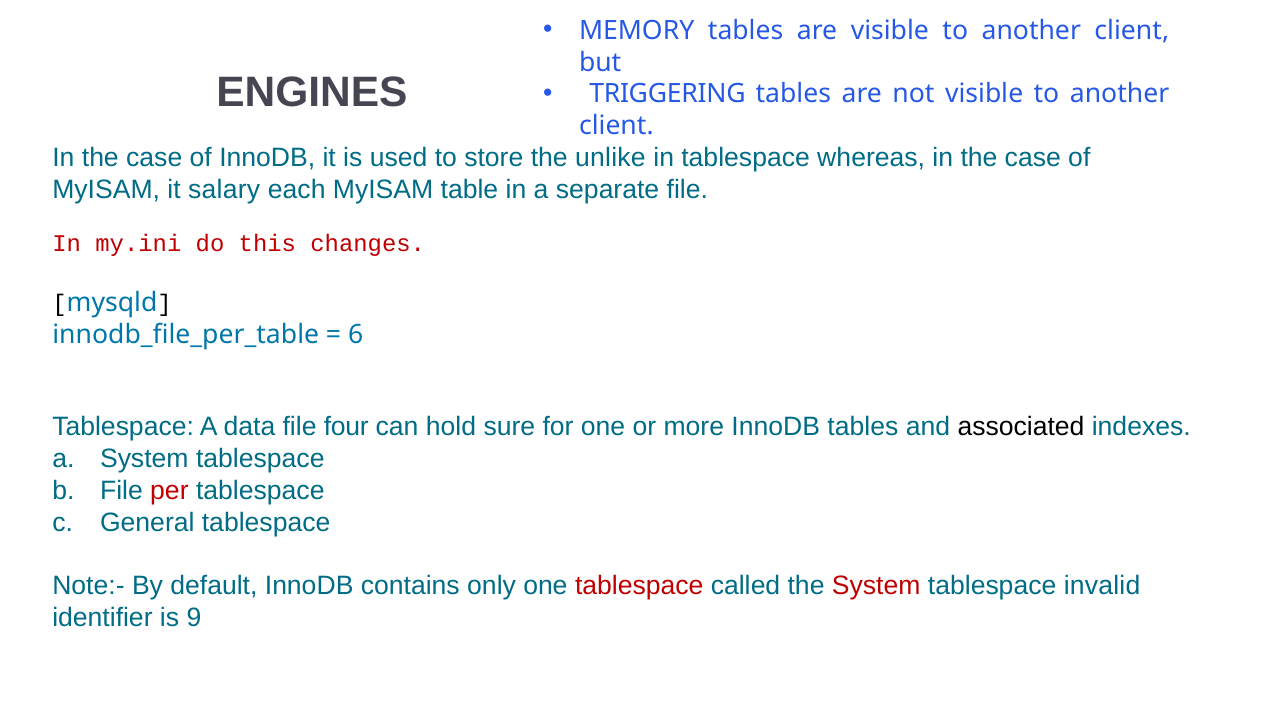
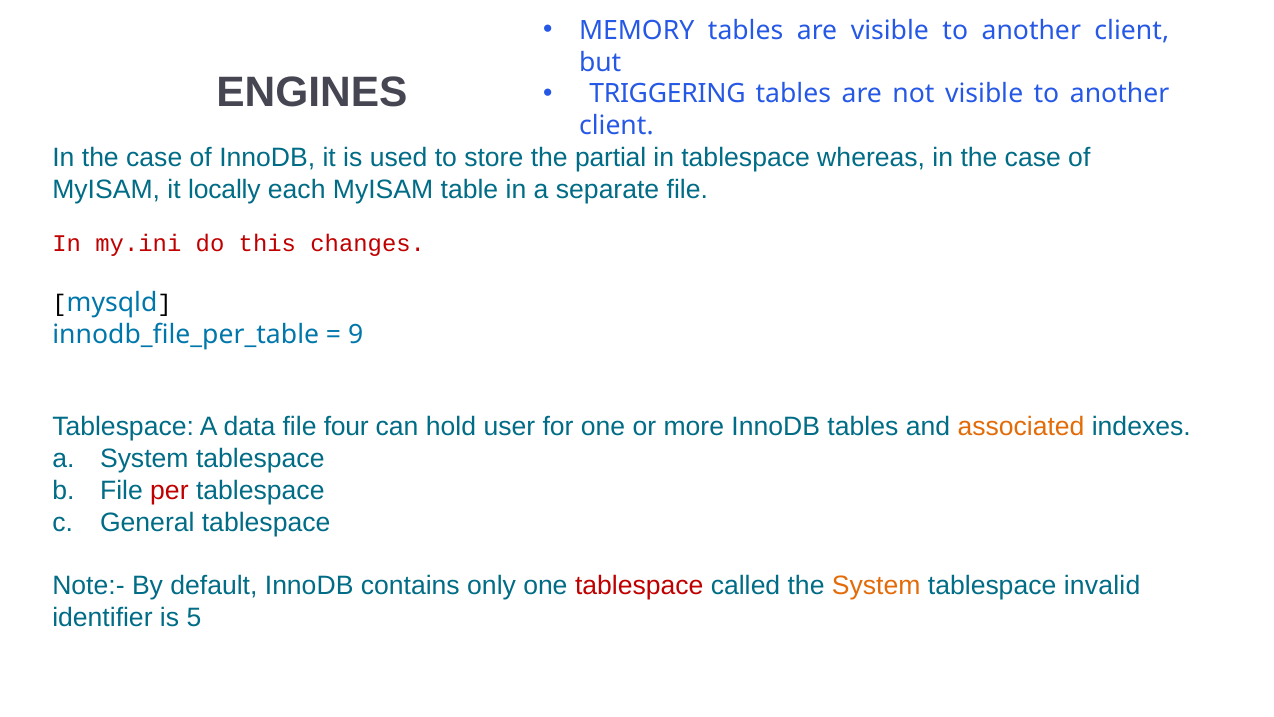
unlike: unlike -> partial (611, 158)
salary: salary -> locally (224, 190)
6: 6 -> 9 (356, 335)
sure: sure -> user (509, 427)
associated colour: black -> orange (1021, 427)
System colour: red -> orange (876, 586)
9: 9 -> 5 (194, 618)
